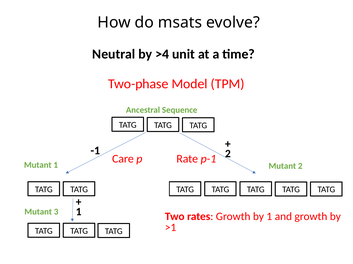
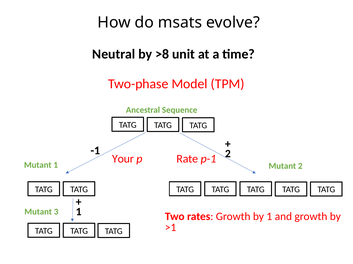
>4: >4 -> >8 (162, 54)
Care: Care -> Your (123, 159)
